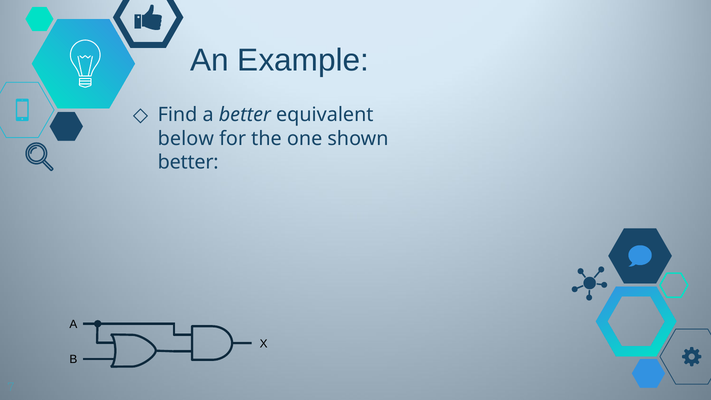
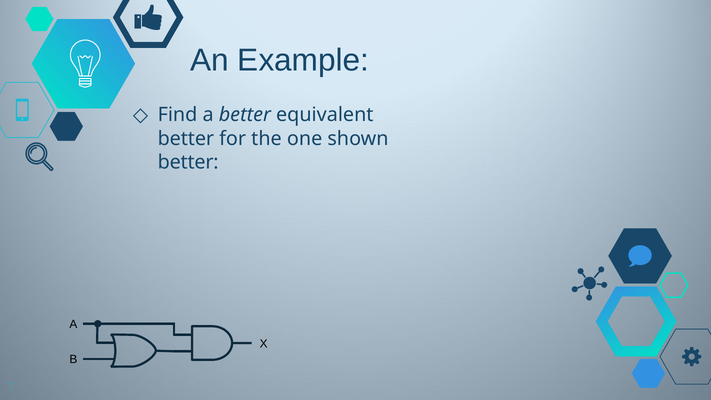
below: below -> better (186, 139)
